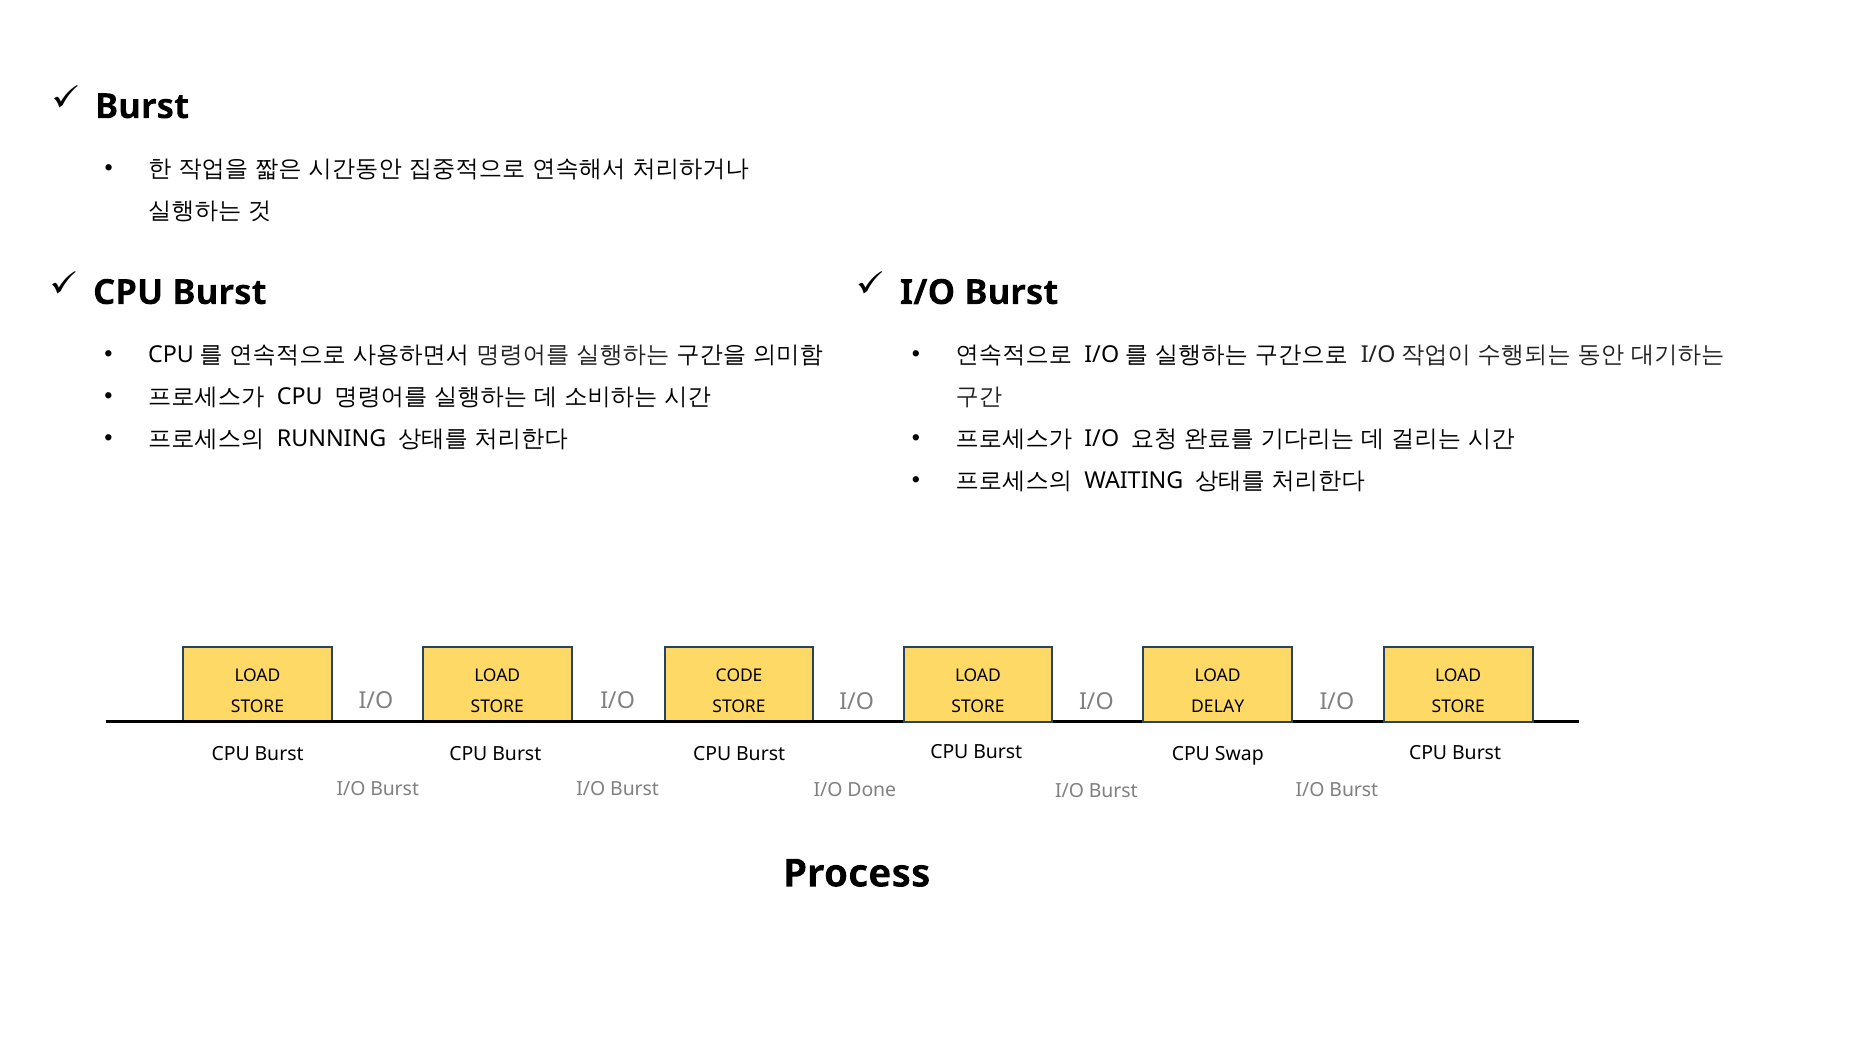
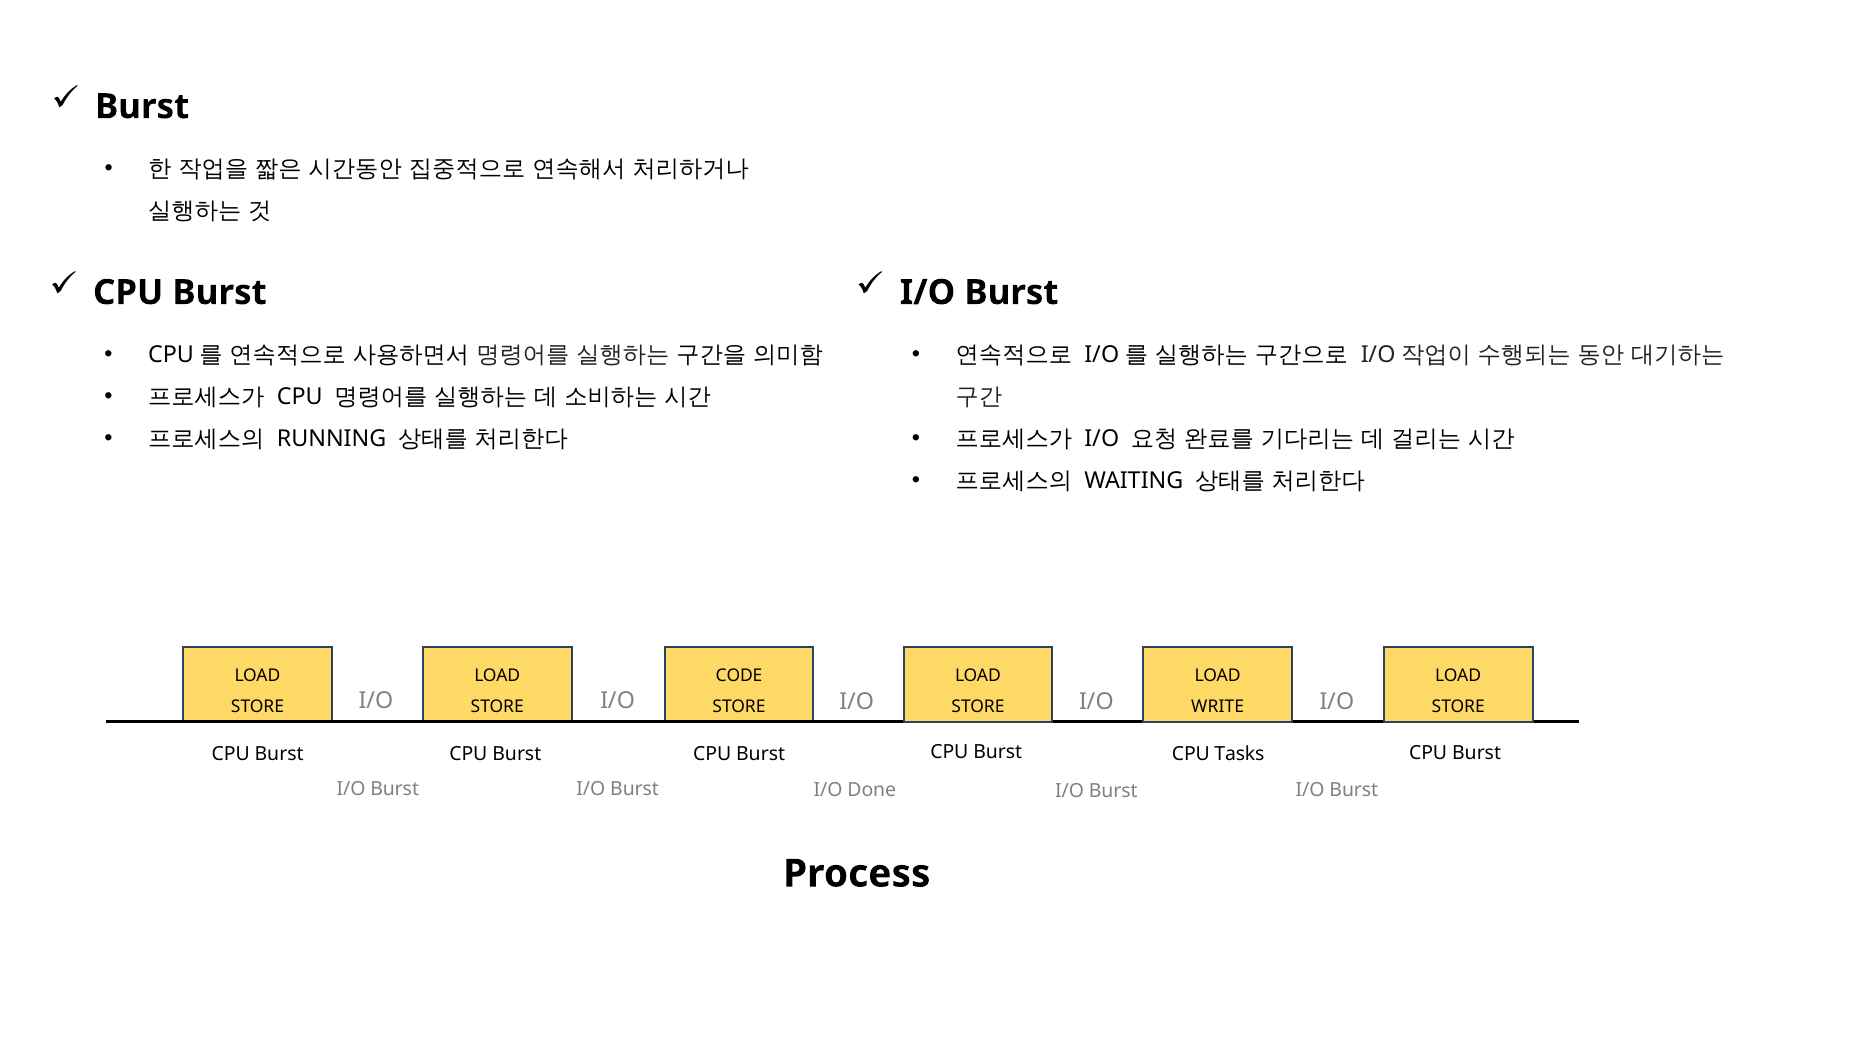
DELAY: DELAY -> WRITE (1218, 706)
Swap: Swap -> Tasks (1239, 753)
